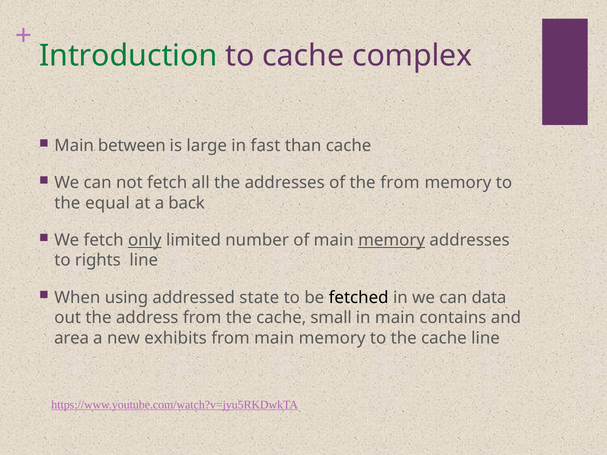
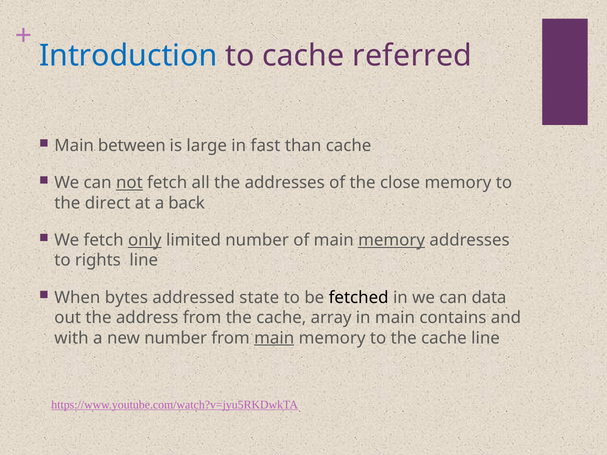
Introduction colour: green -> blue (128, 56)
complex: complex -> referred (412, 56)
not underline: none -> present (129, 183)
the from: from -> close (400, 183)
equal: equal -> direct (108, 203)
using: using -> bytes (126, 298)
small: small -> array (331, 318)
area: area -> with (71, 338)
new exhibits: exhibits -> number (176, 338)
main underline: none -> present (274, 338)
